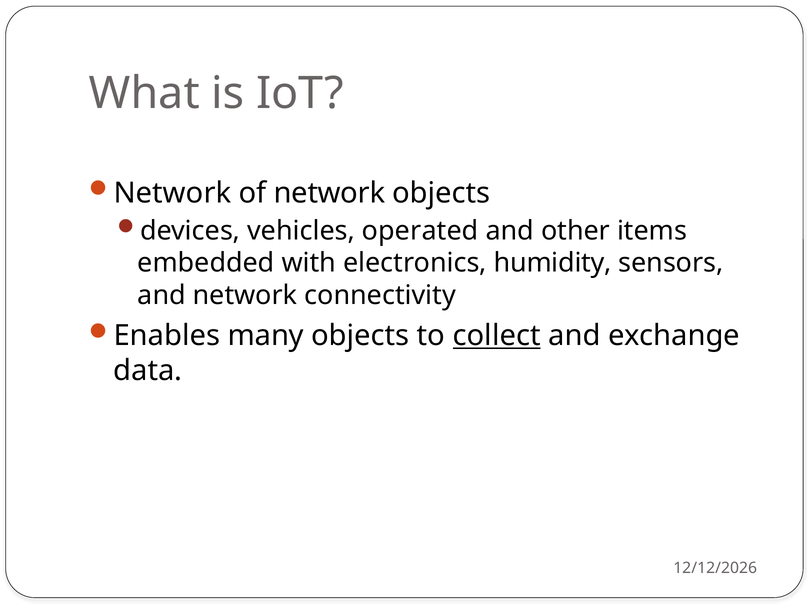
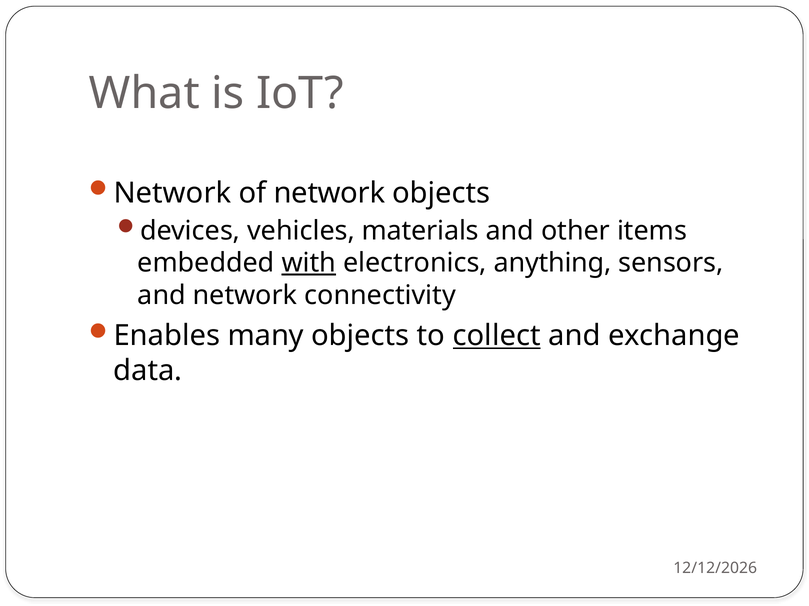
operated: operated -> materials (420, 231)
with underline: none -> present (309, 263)
humidity: humidity -> anything (553, 263)
